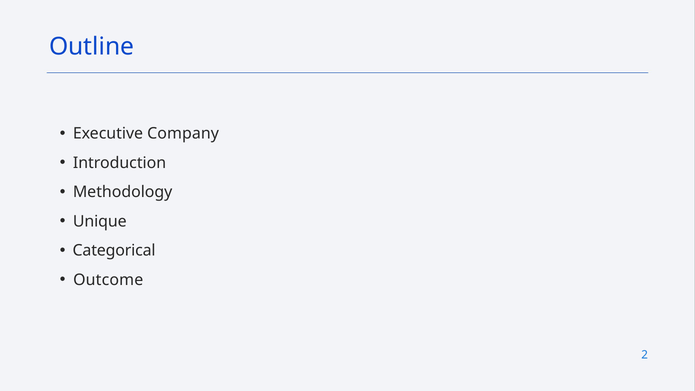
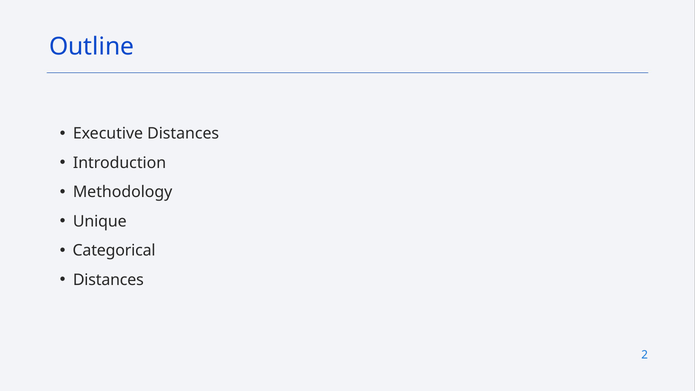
Executive Company: Company -> Distances (183, 134)
Outcome: Outcome -> Distances (108, 280)
